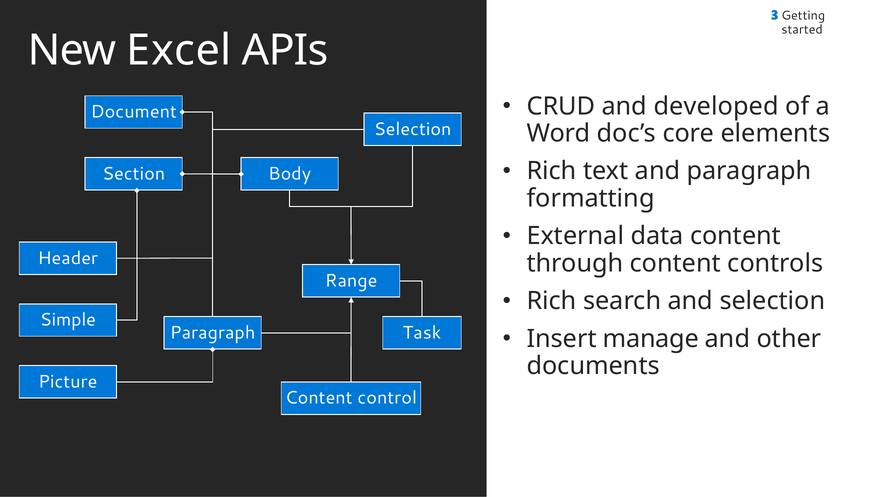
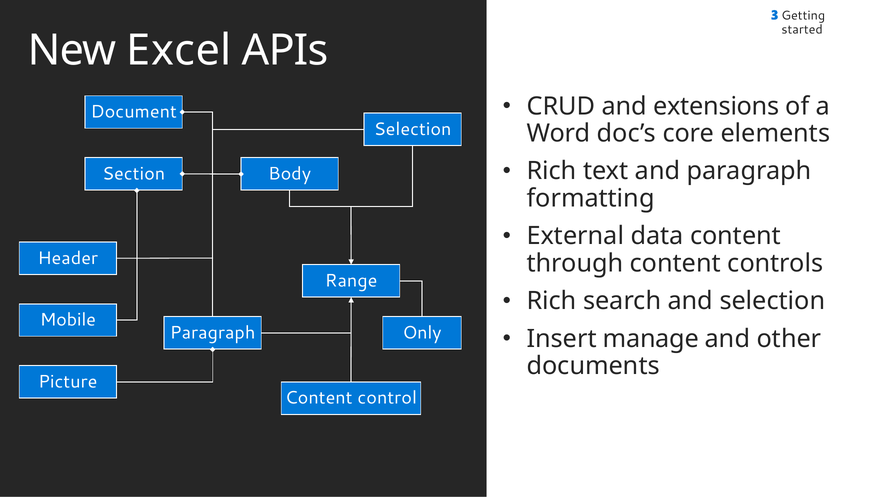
developed: developed -> extensions (716, 106)
Simple: Simple -> Mobile (68, 320)
Task: Task -> Only (422, 333)
